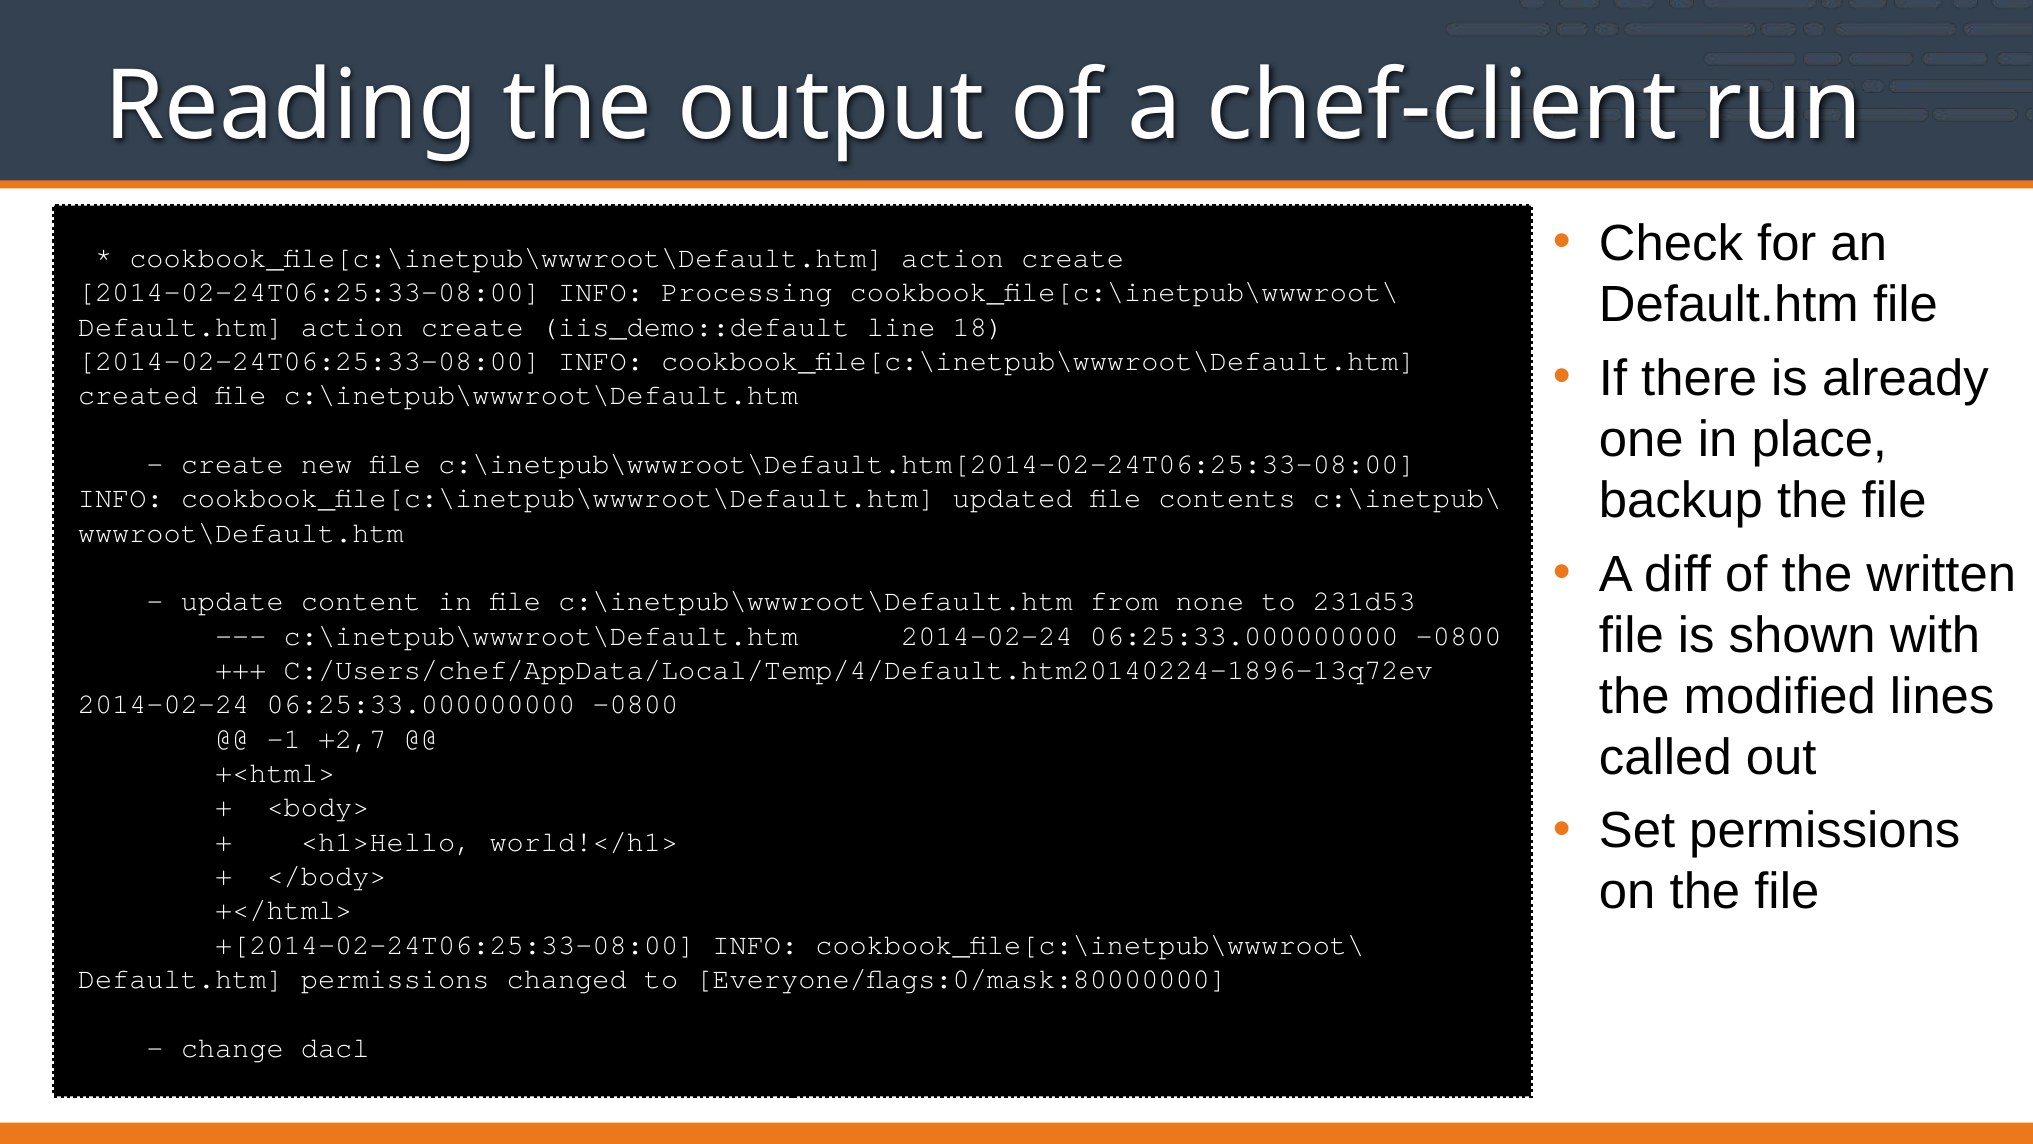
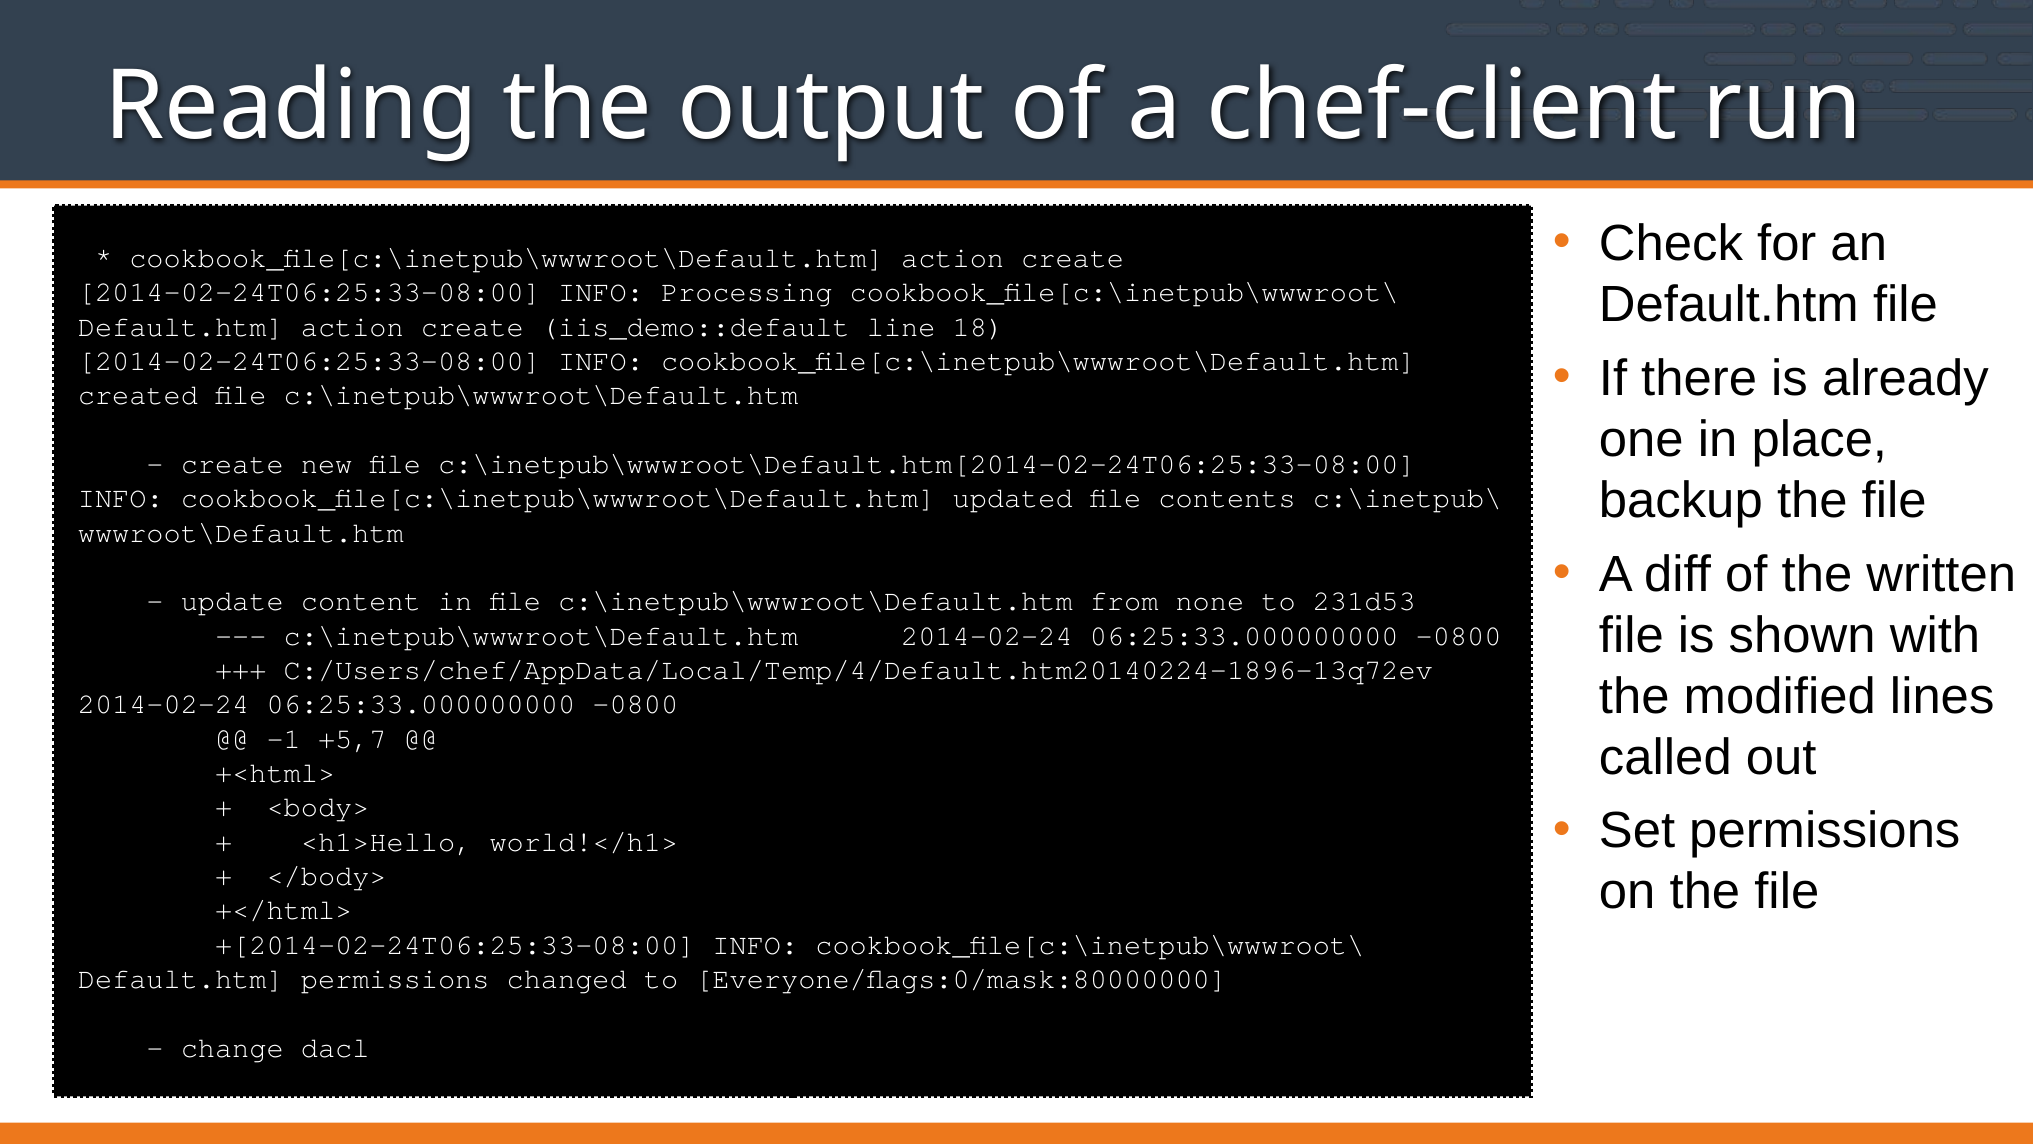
+2,7: +2,7 -> +5,7 (352, 738)
